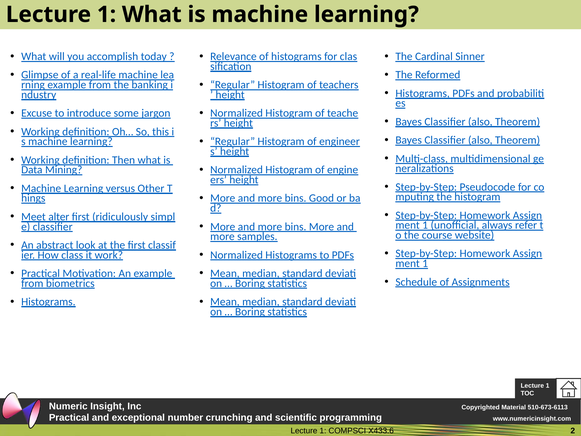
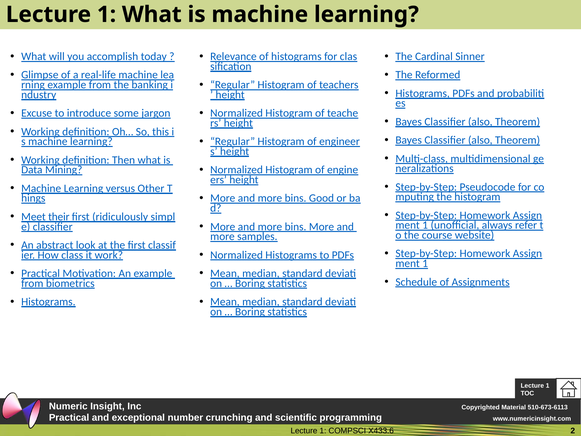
alter: alter -> their (59, 217)
